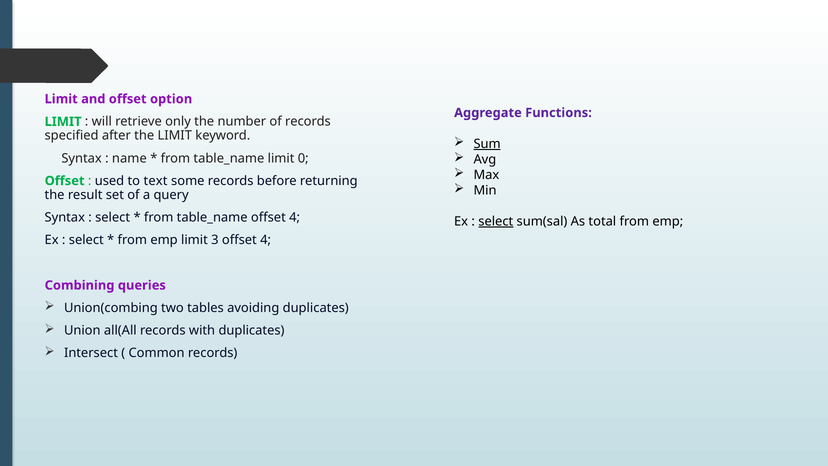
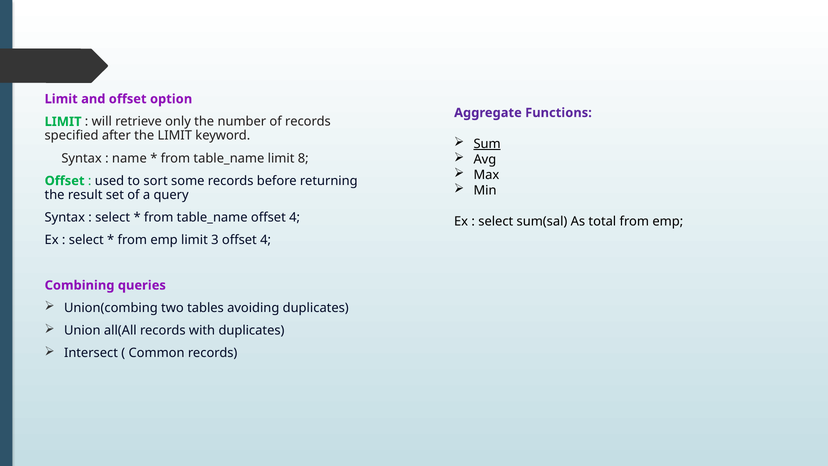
0: 0 -> 8 (303, 158)
text: text -> sort (156, 181)
select underline: present -> none (496, 221)
